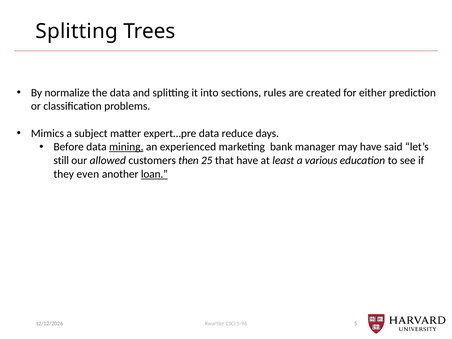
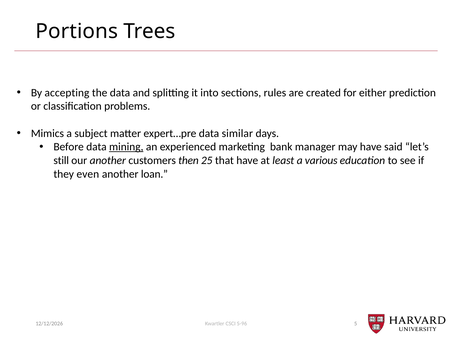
Splitting: Splitting -> Portions (77, 31)
normalize: normalize -> accepting (67, 93)
reduce: reduce -> similar (237, 133)
our allowed: allowed -> another (108, 160)
loan underline: present -> none (154, 174)
